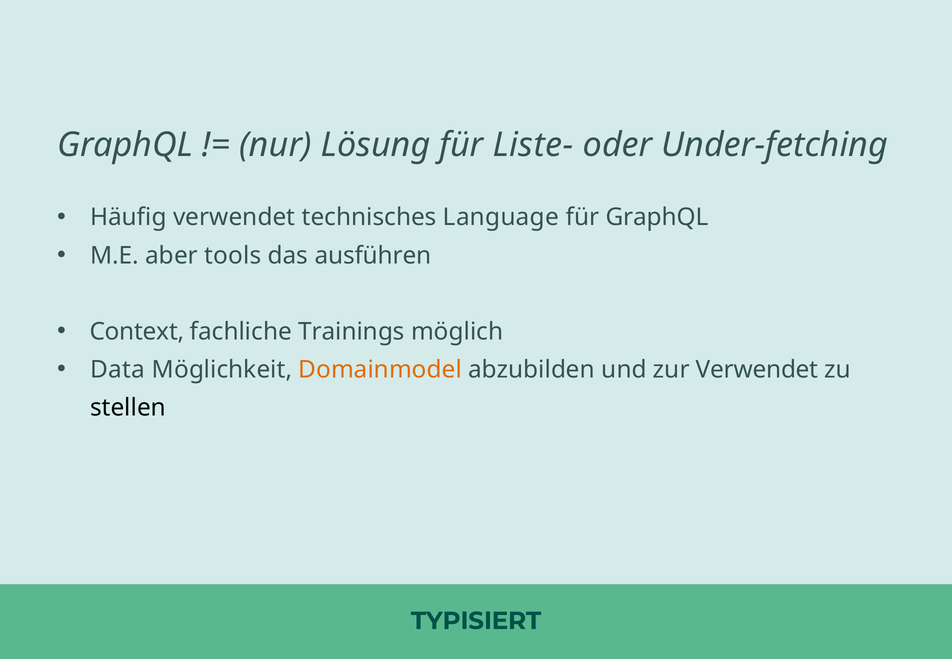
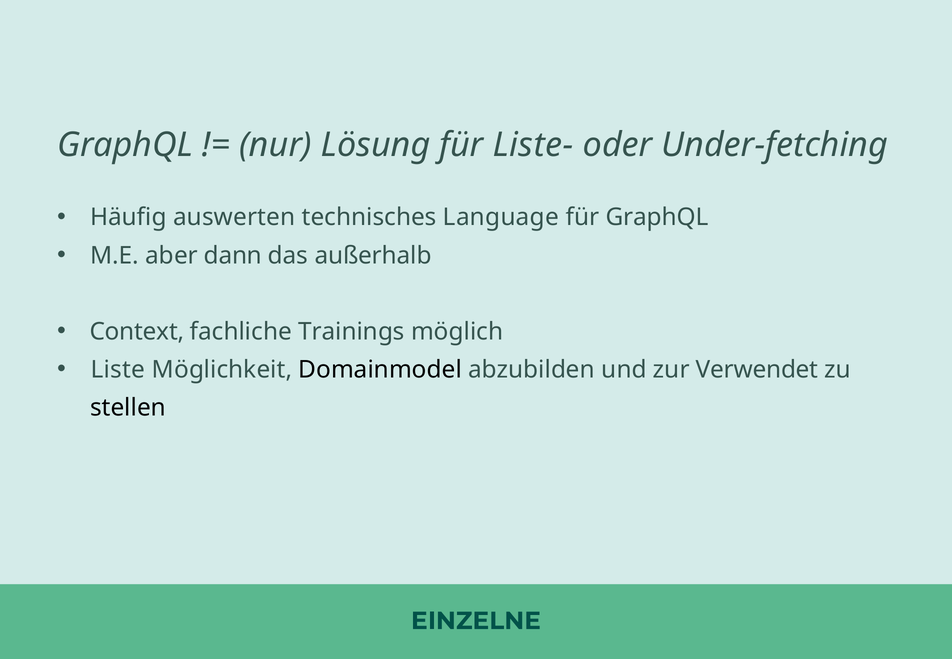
Häufig verwendet: verwendet -> auswerten (234, 217)
tools: tools -> dann (233, 256)
ausführen: ausführen -> außerhalb (373, 256)
Data: Data -> Liste (118, 370)
Domainmodel colour: orange -> black (380, 370)
TYPISIERT: TYPISIERT -> EINZELNE (476, 621)
